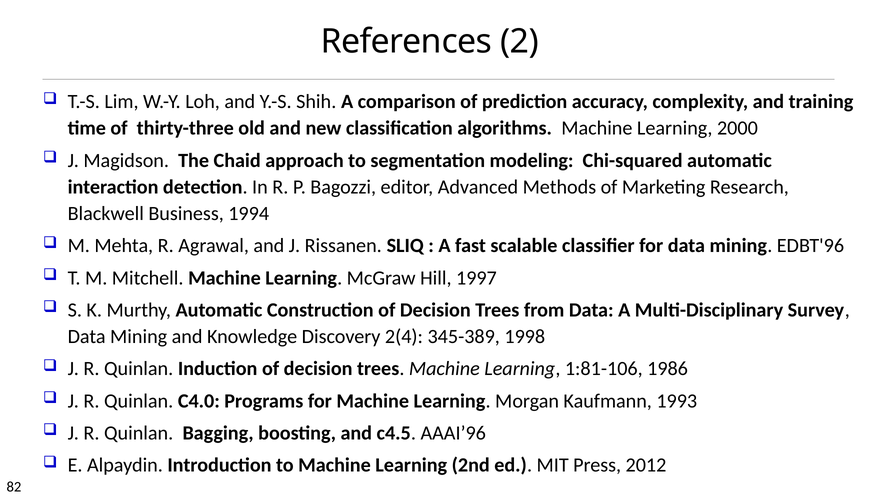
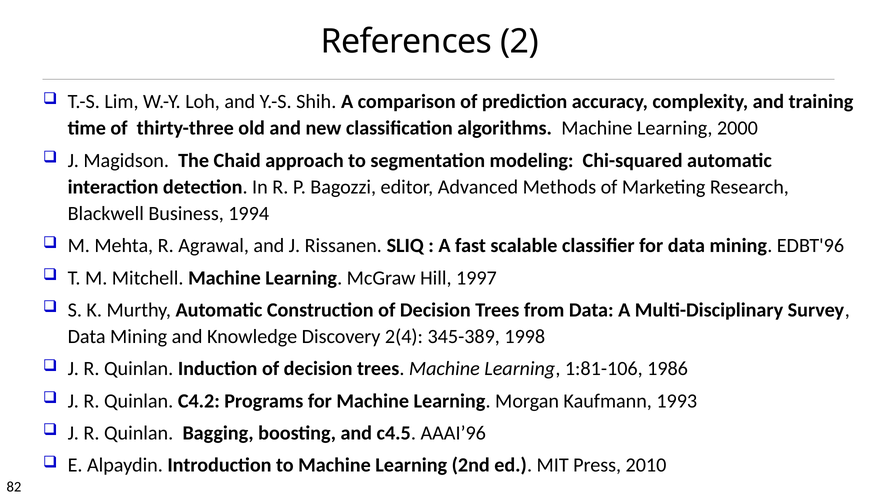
C4.0: C4.0 -> C4.2 (199, 401)
2012: 2012 -> 2010 (646, 465)
